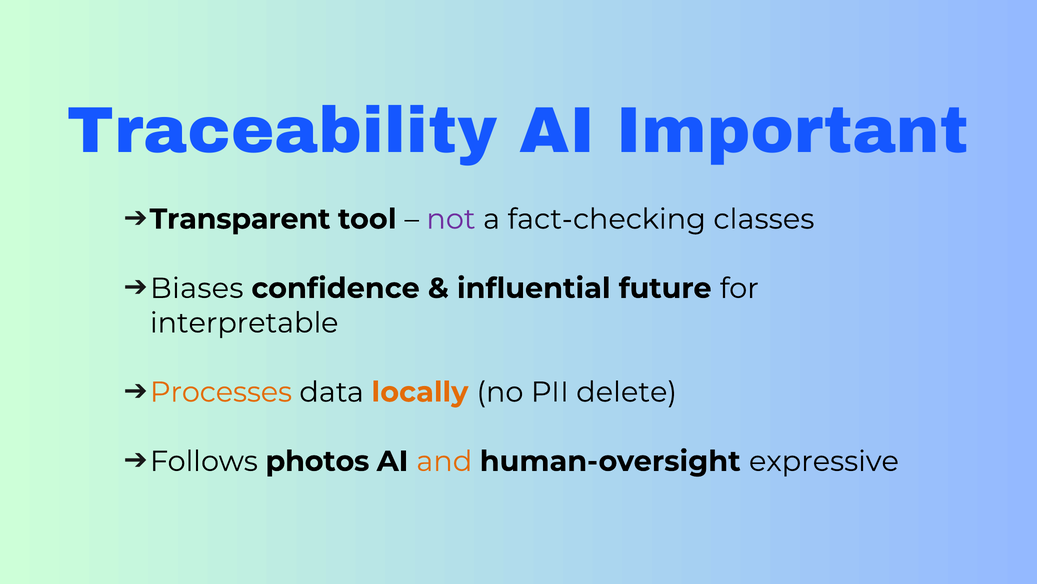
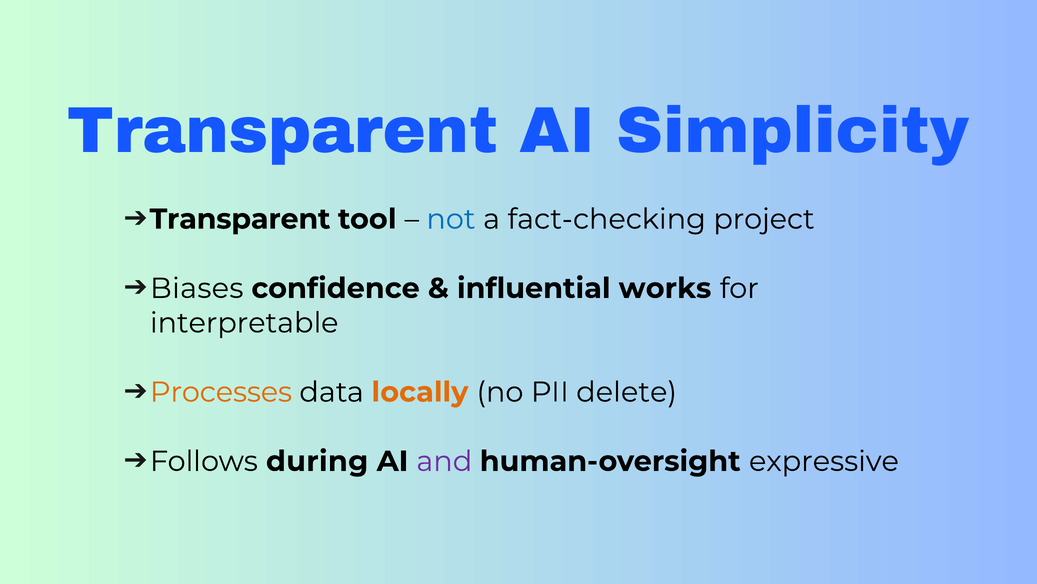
Traceability: Traceability -> Transparent (283, 131)
Important: Important -> Simplicity (793, 131)
not colour: purple -> blue (451, 219)
classes: classes -> project (764, 219)
future: future -> works (665, 288)
photos: photos -> during (317, 461)
and colour: orange -> purple (444, 461)
